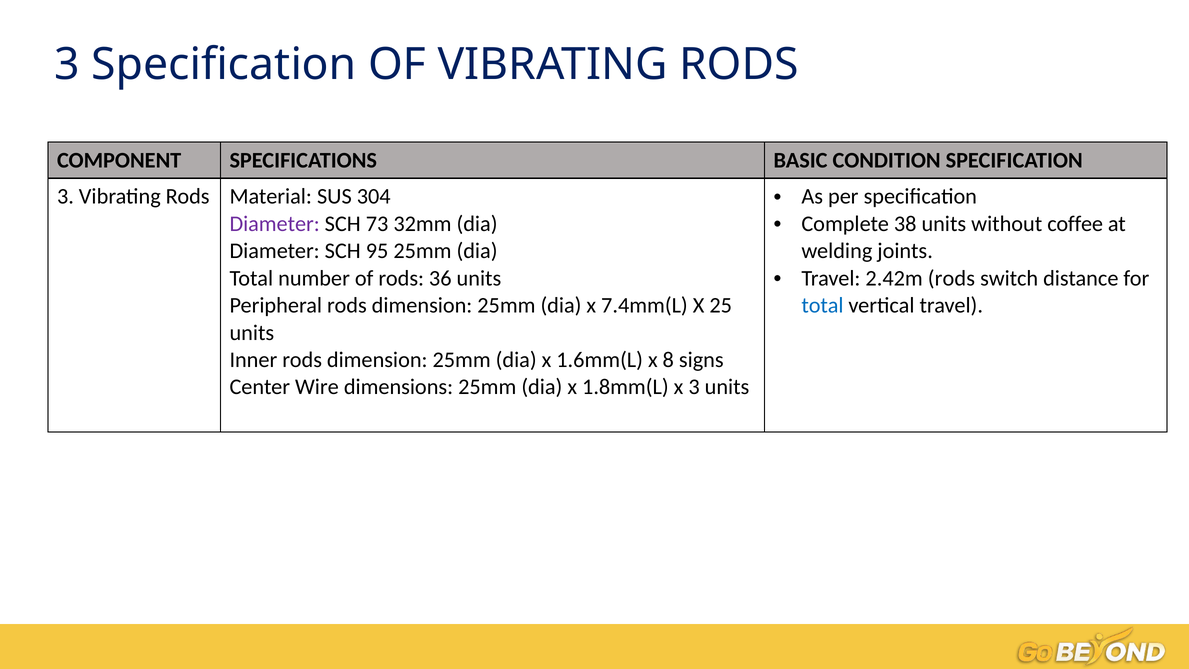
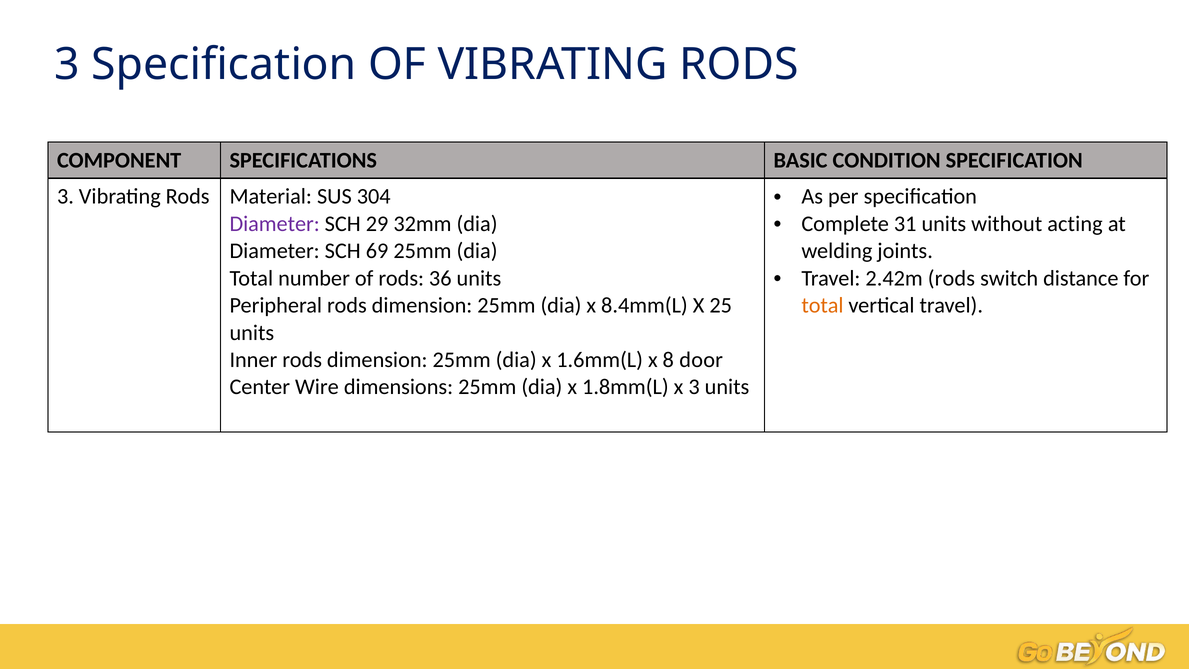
38: 38 -> 31 (905, 224)
coffee: coffee -> acting (1075, 224)
73: 73 -> 29 (377, 224)
95: 95 -> 69 (377, 251)
7.4mm(L: 7.4mm(L -> 8.4mm(L (644, 305)
total colour: blue -> orange (822, 305)
signs: signs -> door (701, 360)
